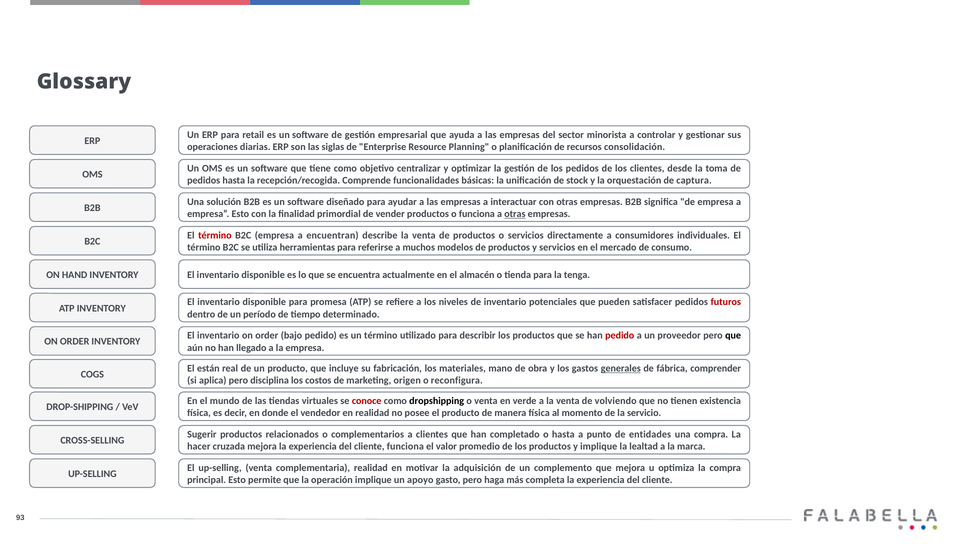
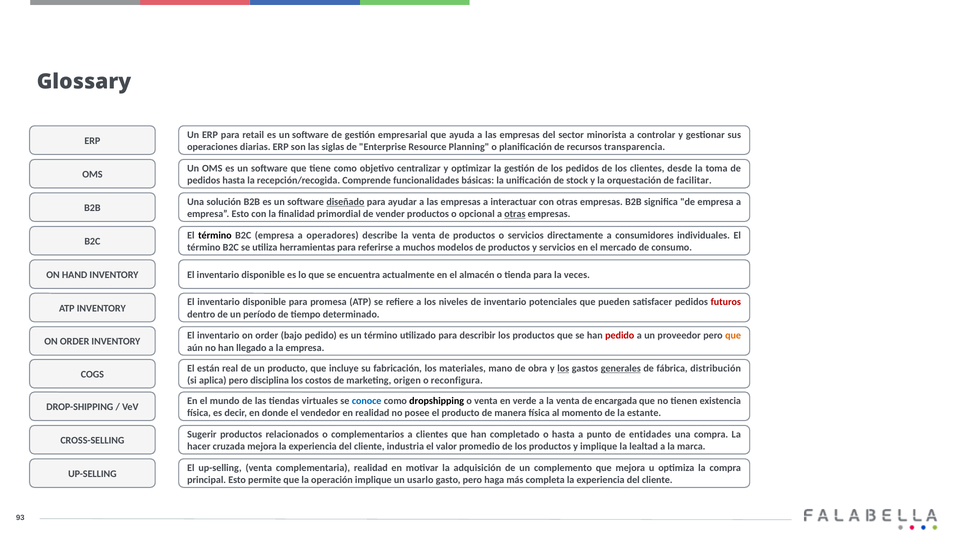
consolidación: consolidación -> transparencia (635, 147)
captura: captura -> facilitar (694, 180)
diseñado underline: none -> present (345, 202)
o funciona: funciona -> opcional (477, 214)
término colour: red -> black (215, 235)
encuentran: encuentran -> operadores (332, 235)
tenga: tenga -> veces (577, 275)
que colour: black -> orange (733, 336)
los underline: none -> present (563, 368)
comprender: comprender -> distribución (716, 368)
conoce colour: red -> blue (367, 401)
volviendo: volviendo -> encargada (616, 401)
servicio: servicio -> estante (644, 413)
cliente funciona: funciona -> industria (405, 446)
apoyo: apoyo -> usarlo (420, 480)
